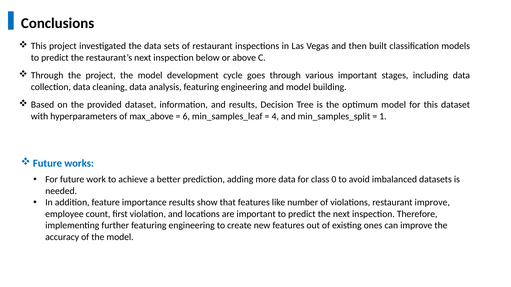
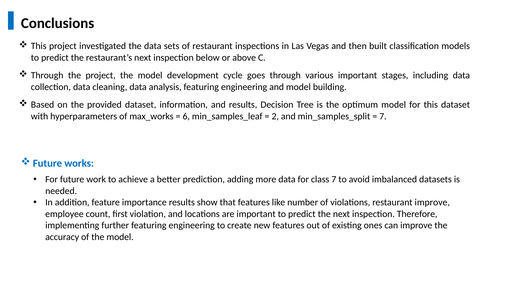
max_above: max_above -> max_works (151, 116)
4: 4 -> 2 (275, 116)
1: 1 -> 7 (383, 116)
class 0: 0 -> 7 (334, 180)
